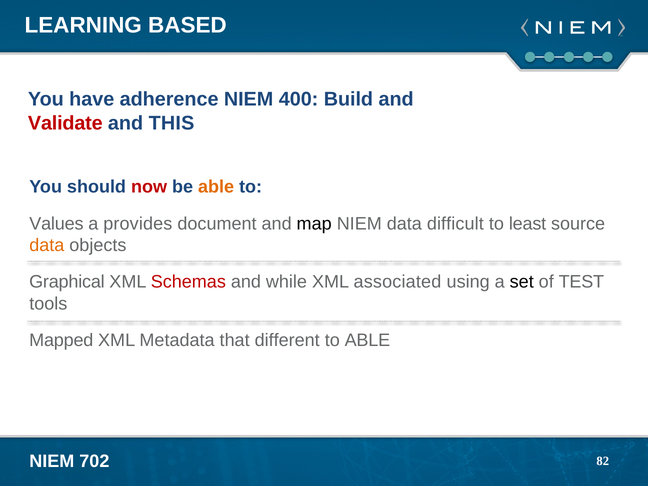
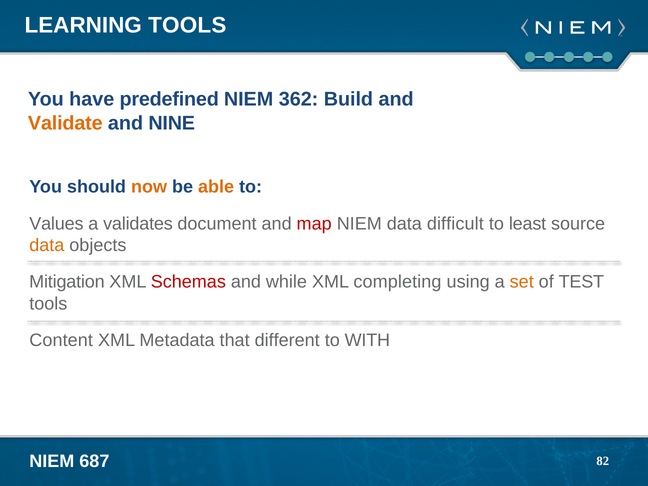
LEARNING BASED: BASED -> TOOLS (187, 25)
adherence: adherence -> predefined (169, 99)
400: 400 -> 362 (299, 99)
Validate colour: red -> orange (65, 123)
THIS: THIS -> NINE (172, 123)
now colour: red -> orange (149, 187)
provides: provides -> validates (138, 224)
map colour: black -> red (314, 224)
Graphical: Graphical -> Mitigation (67, 282)
associated: associated -> completing (397, 282)
set colour: black -> orange (522, 282)
Mapped: Mapped -> Content (61, 340)
to ABLE: ABLE -> WITH (367, 340)
702: 702 -> 687 (94, 461)
